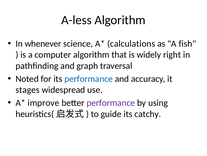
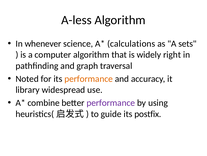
fish: fish -> sets (187, 43)
performance colour: blue -> orange (89, 78)
stages: stages -> library (28, 89)
improve: improve -> combine (44, 102)
catchy: catchy -> postfix (148, 113)
